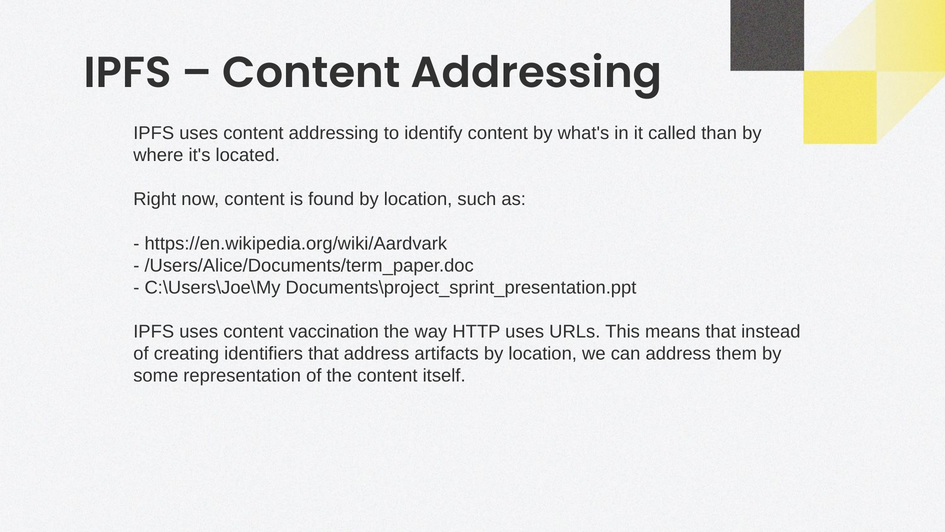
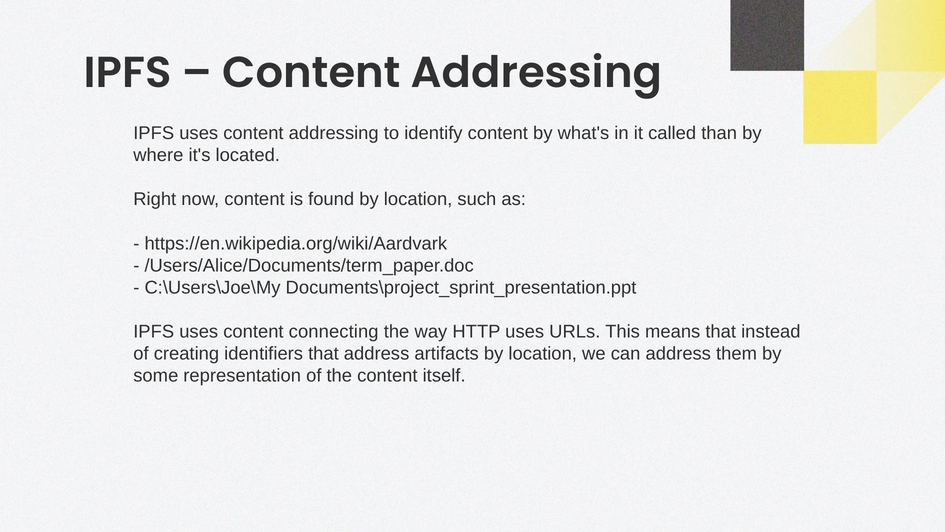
vaccination: vaccination -> connecting (334, 331)
